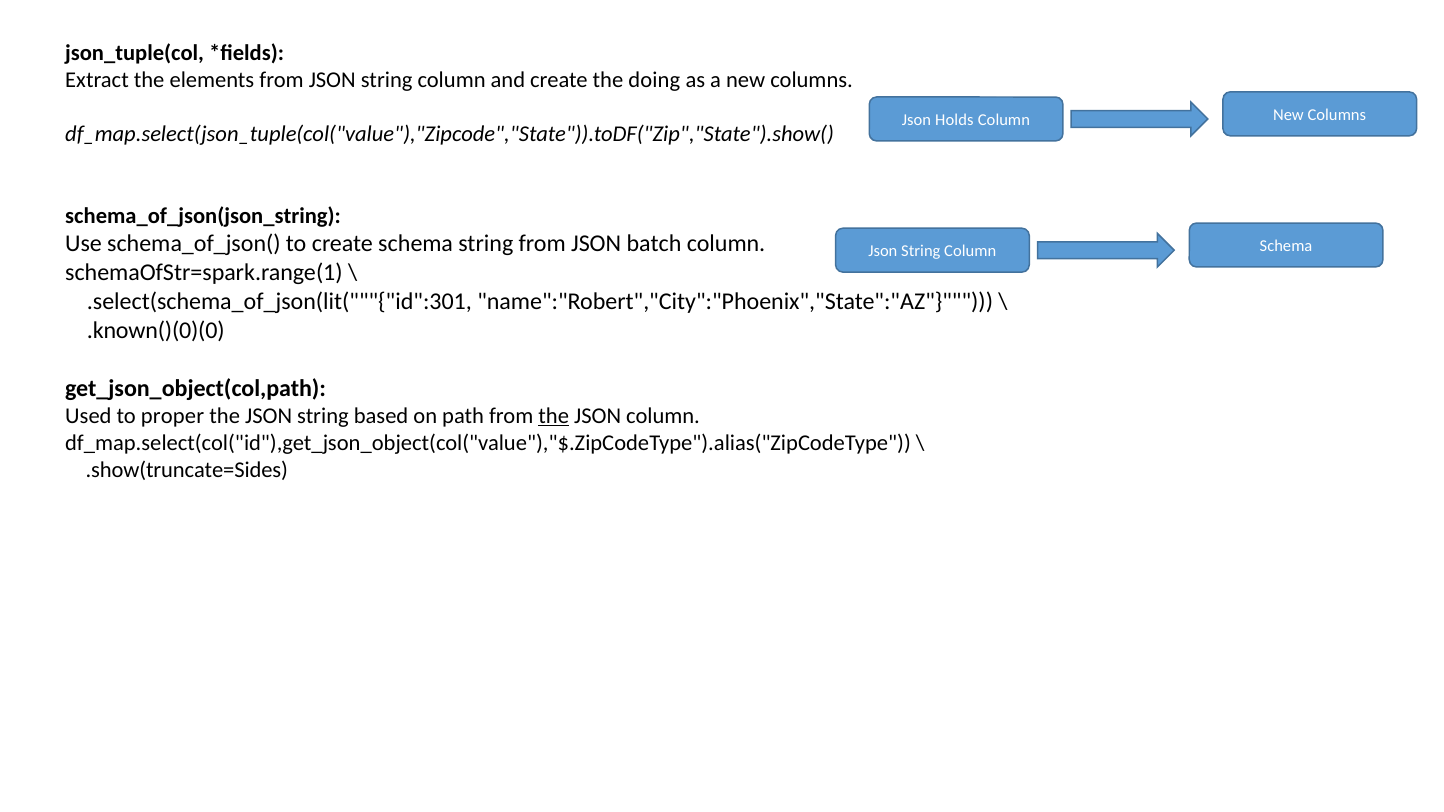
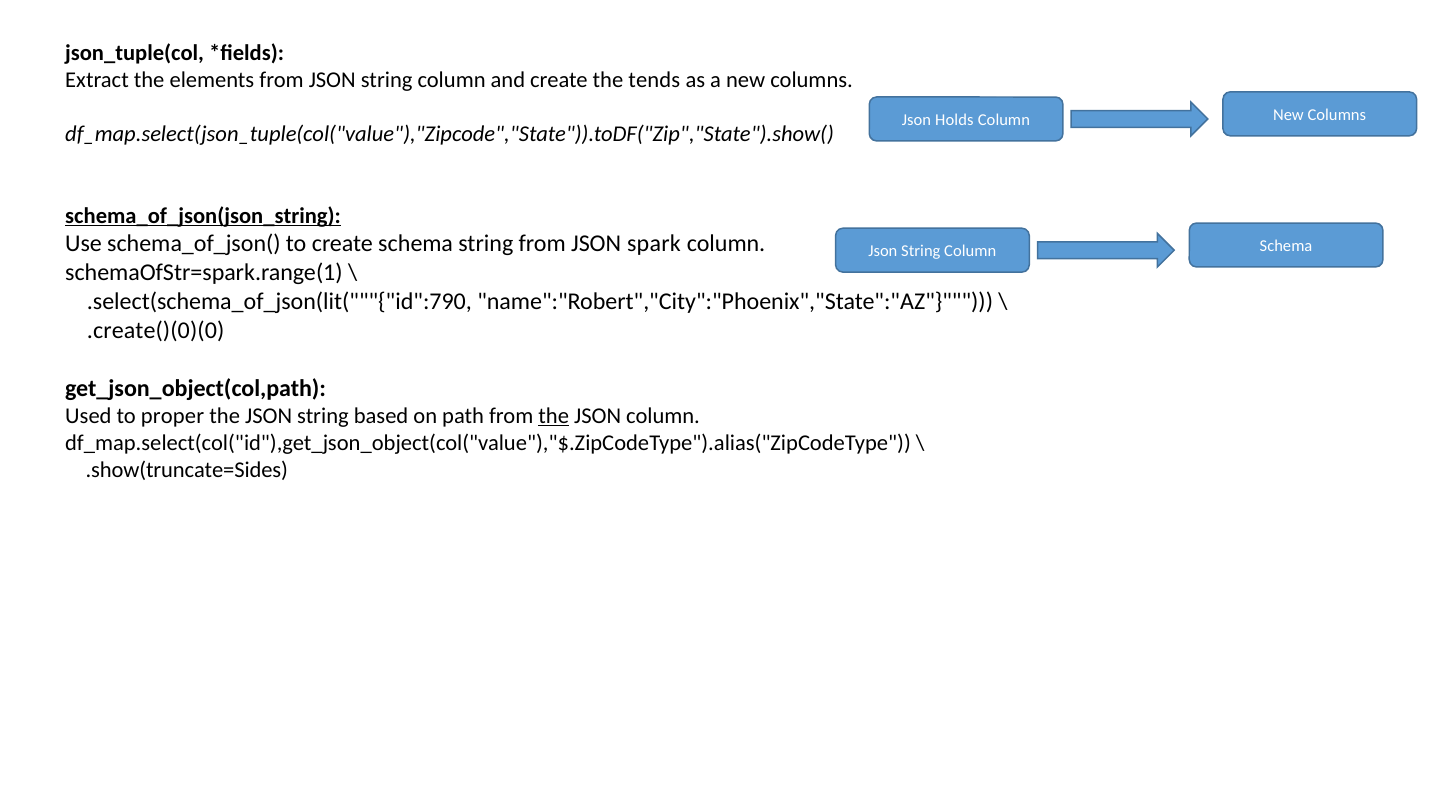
doing: doing -> tends (654, 80)
schema_of_json(json_string underline: none -> present (203, 216)
batch: batch -> spark (654, 244)
.select(schema_of_json(lit("""{"id":301: .select(schema_of_json(lit("""{"id":301 -> .select(schema_of_json(lit("""{"id":790 (279, 302)
.known()(0)(0: .known()(0)(0 -> .create()(0)(0 (156, 330)
